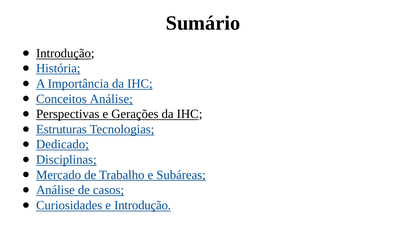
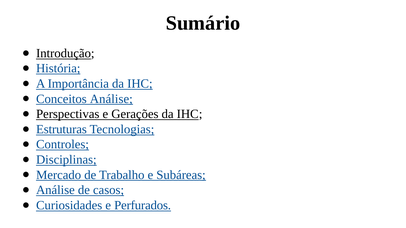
Dedicado: Dedicado -> Controles (62, 145)
e Introdução: Introdução -> Perfurados (143, 206)
